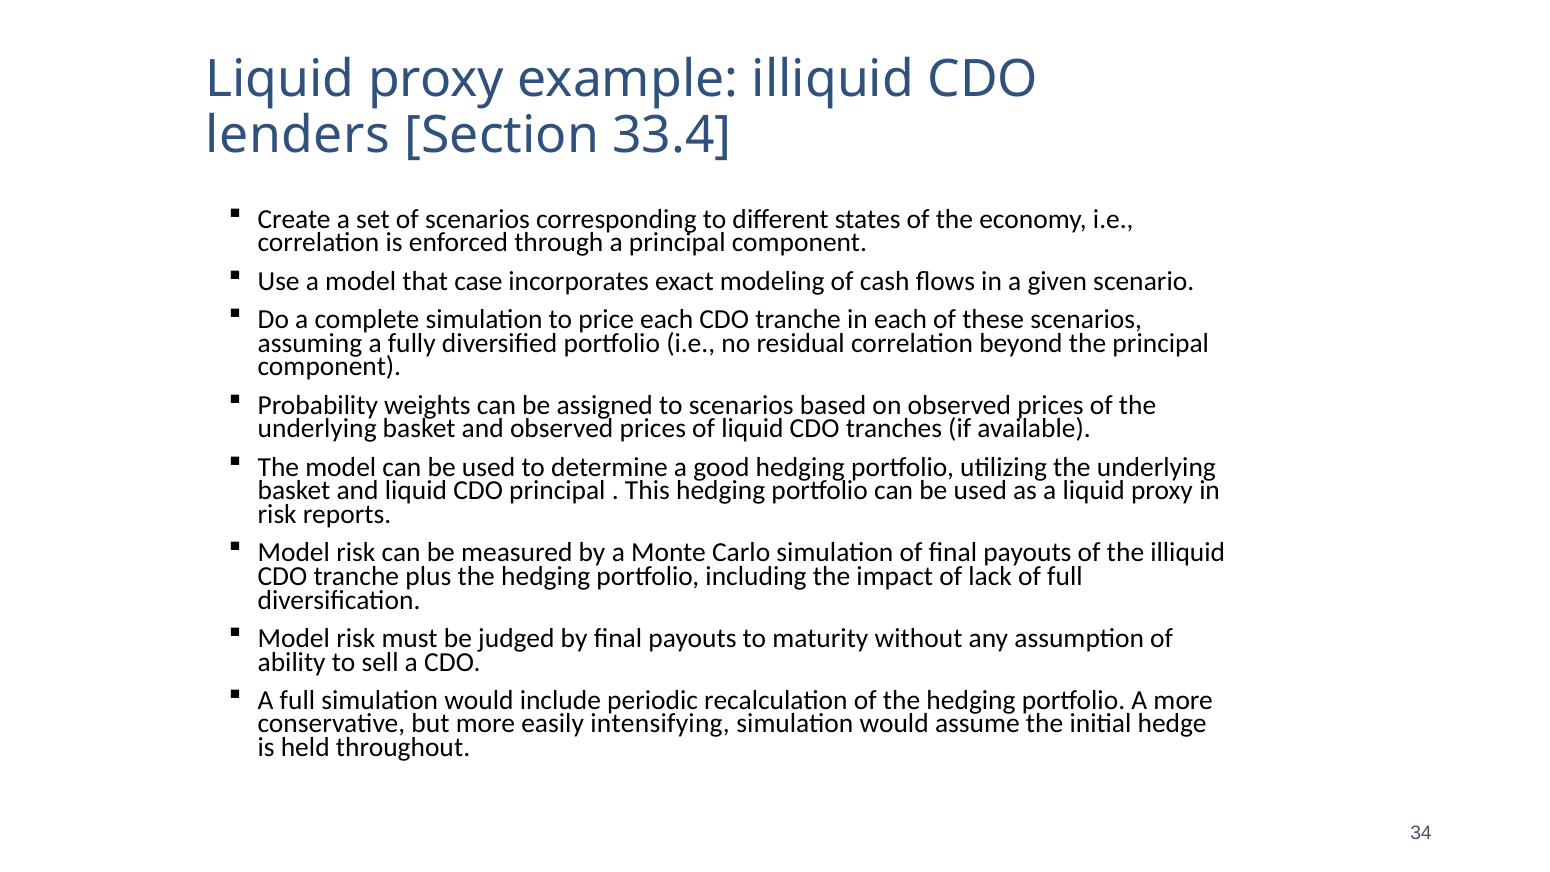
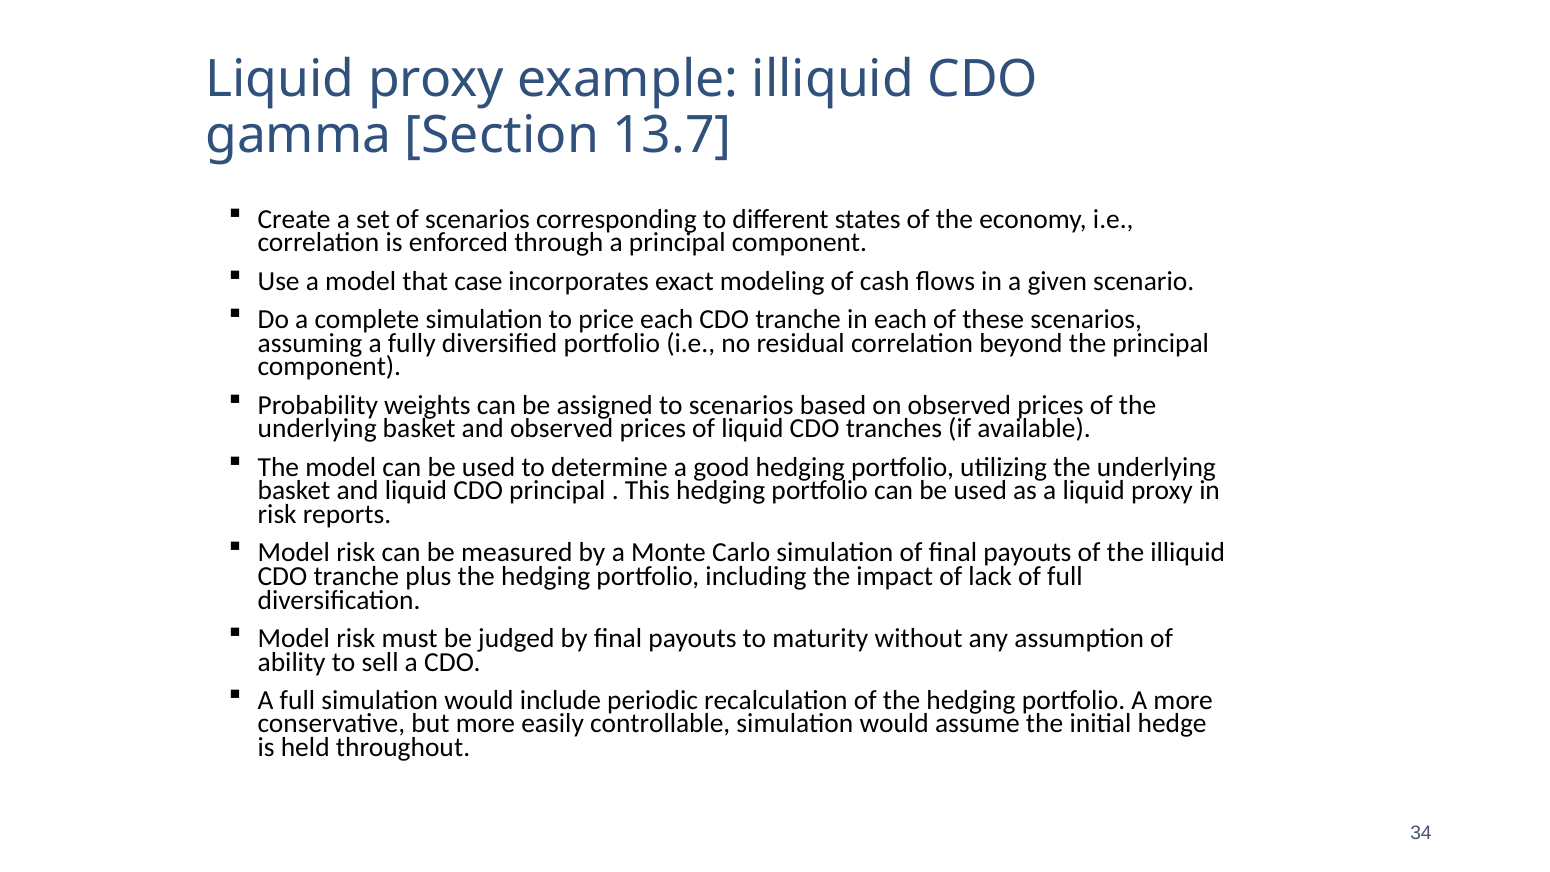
lenders: lenders -> gamma (298, 135)
33.4: 33.4 -> 13.7 (672, 135)
intensifying: intensifying -> controllable (660, 724)
